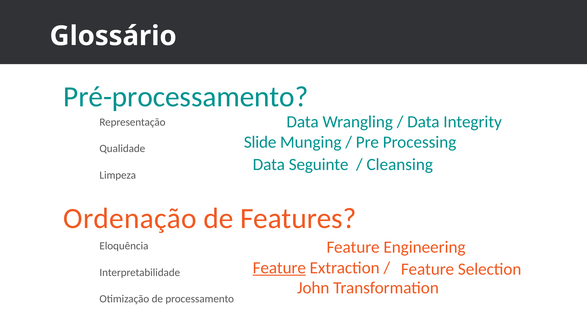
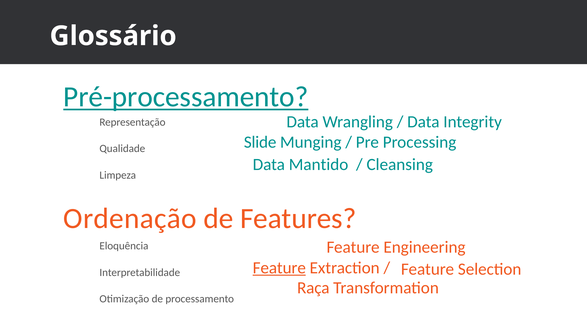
Pré-processamento underline: none -> present (186, 97)
Seguinte: Seguinte -> Mantido (319, 165)
John: John -> Raça (313, 288)
